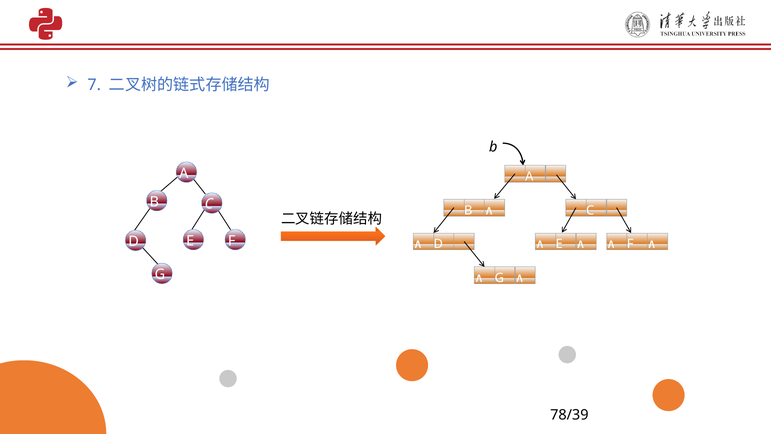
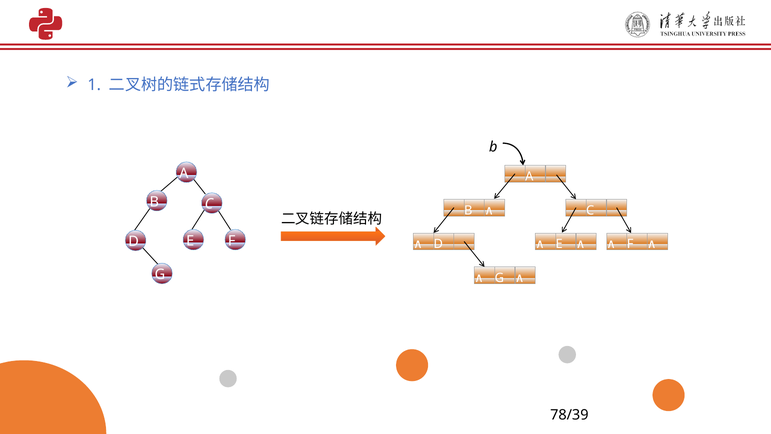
7: 7 -> 1 (94, 85)
